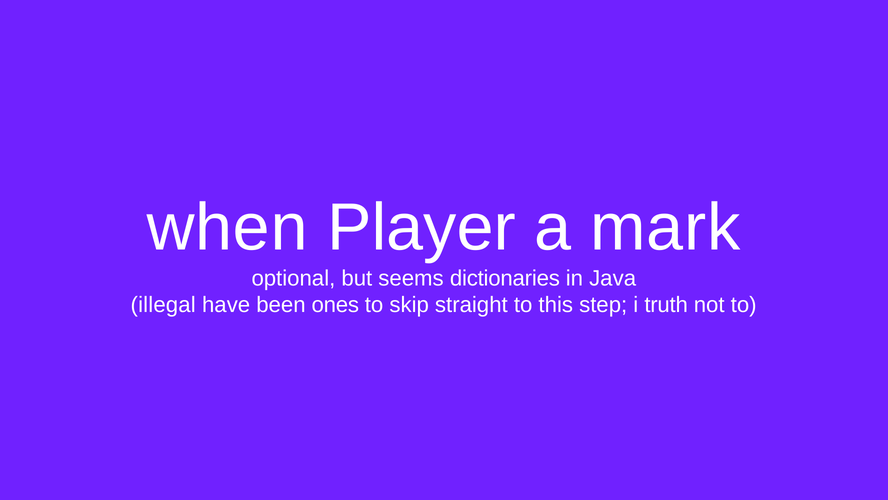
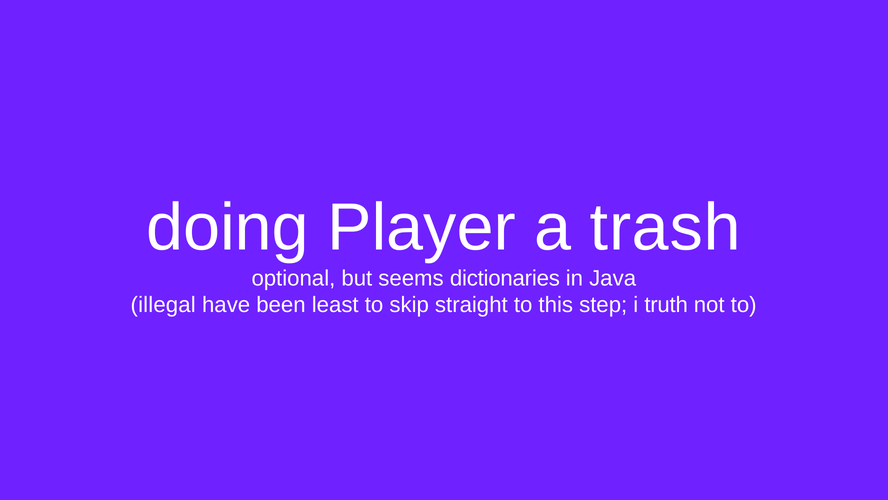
when: when -> doing (227, 228)
mark: mark -> trash (665, 228)
ones: ones -> least (335, 305)
